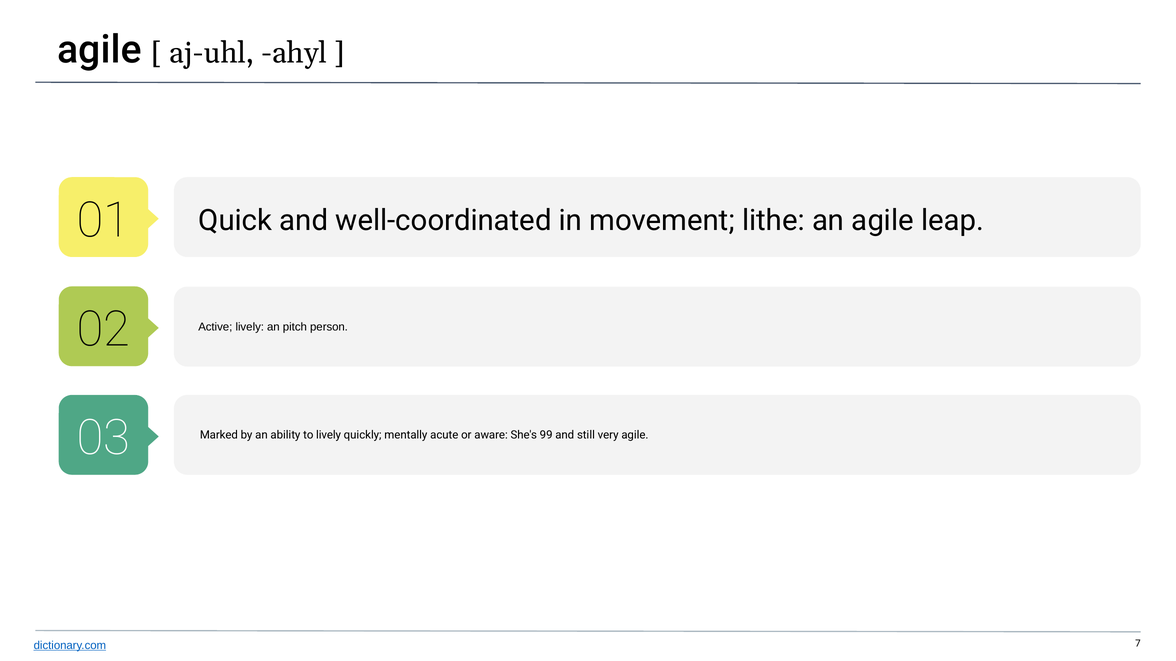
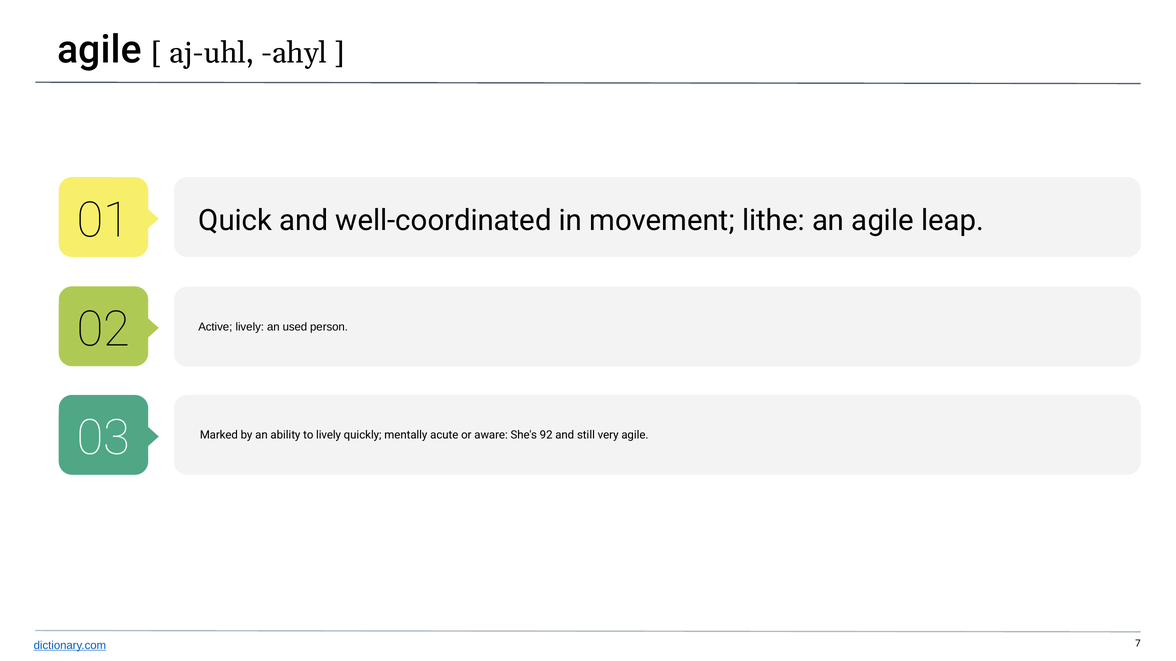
pitch: pitch -> used (295, 327)
99: 99 -> 92 (546, 435)
